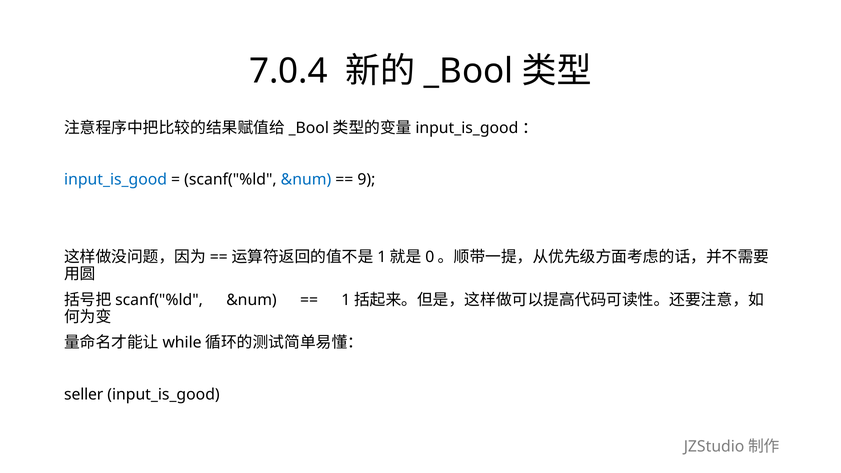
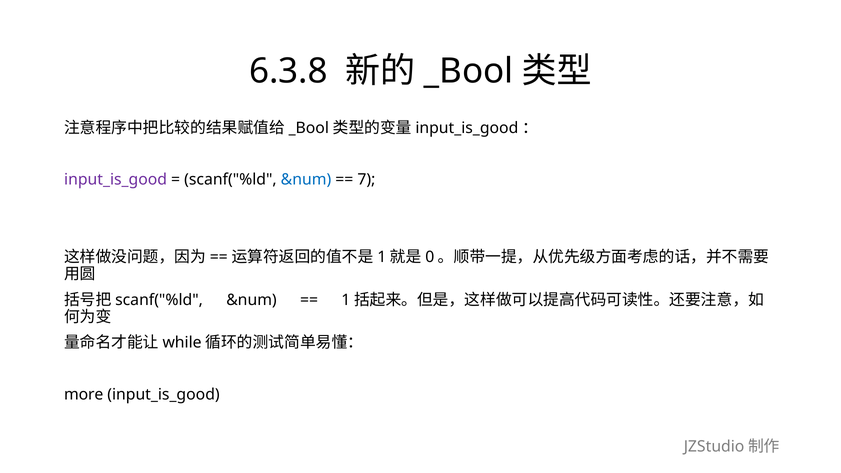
7.0.4: 7.0.4 -> 6.3.8 (289, 71)
input_is_good colour: blue -> purple (116, 180)
9: 9 -> 7 (366, 180)
seller: seller -> more (84, 394)
